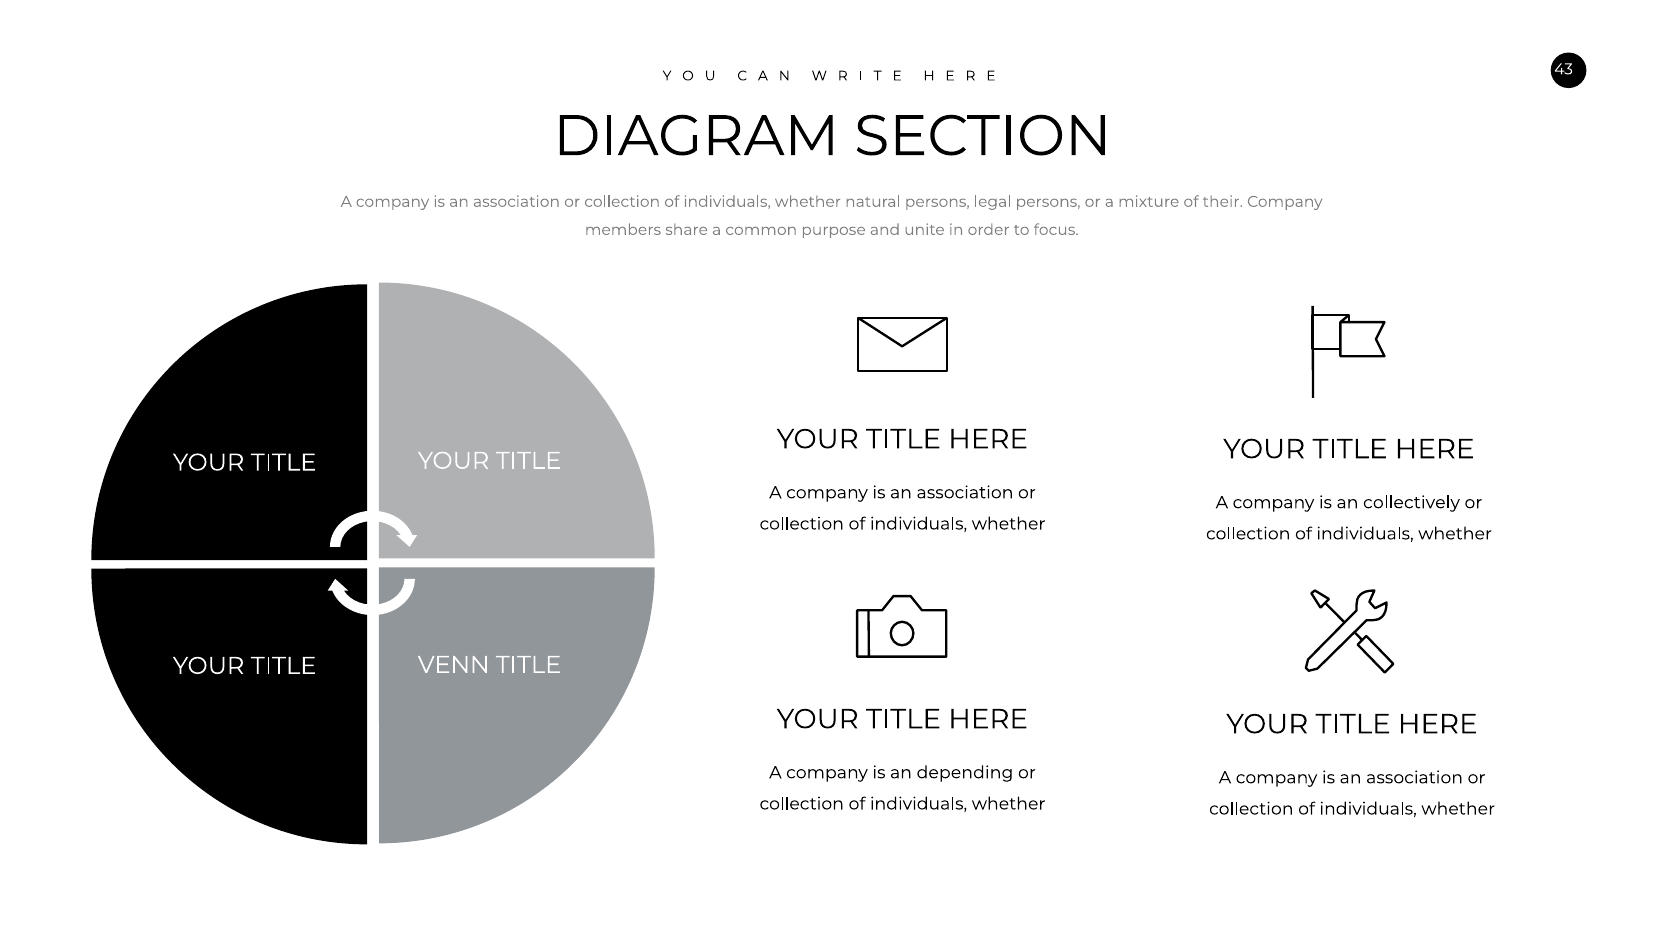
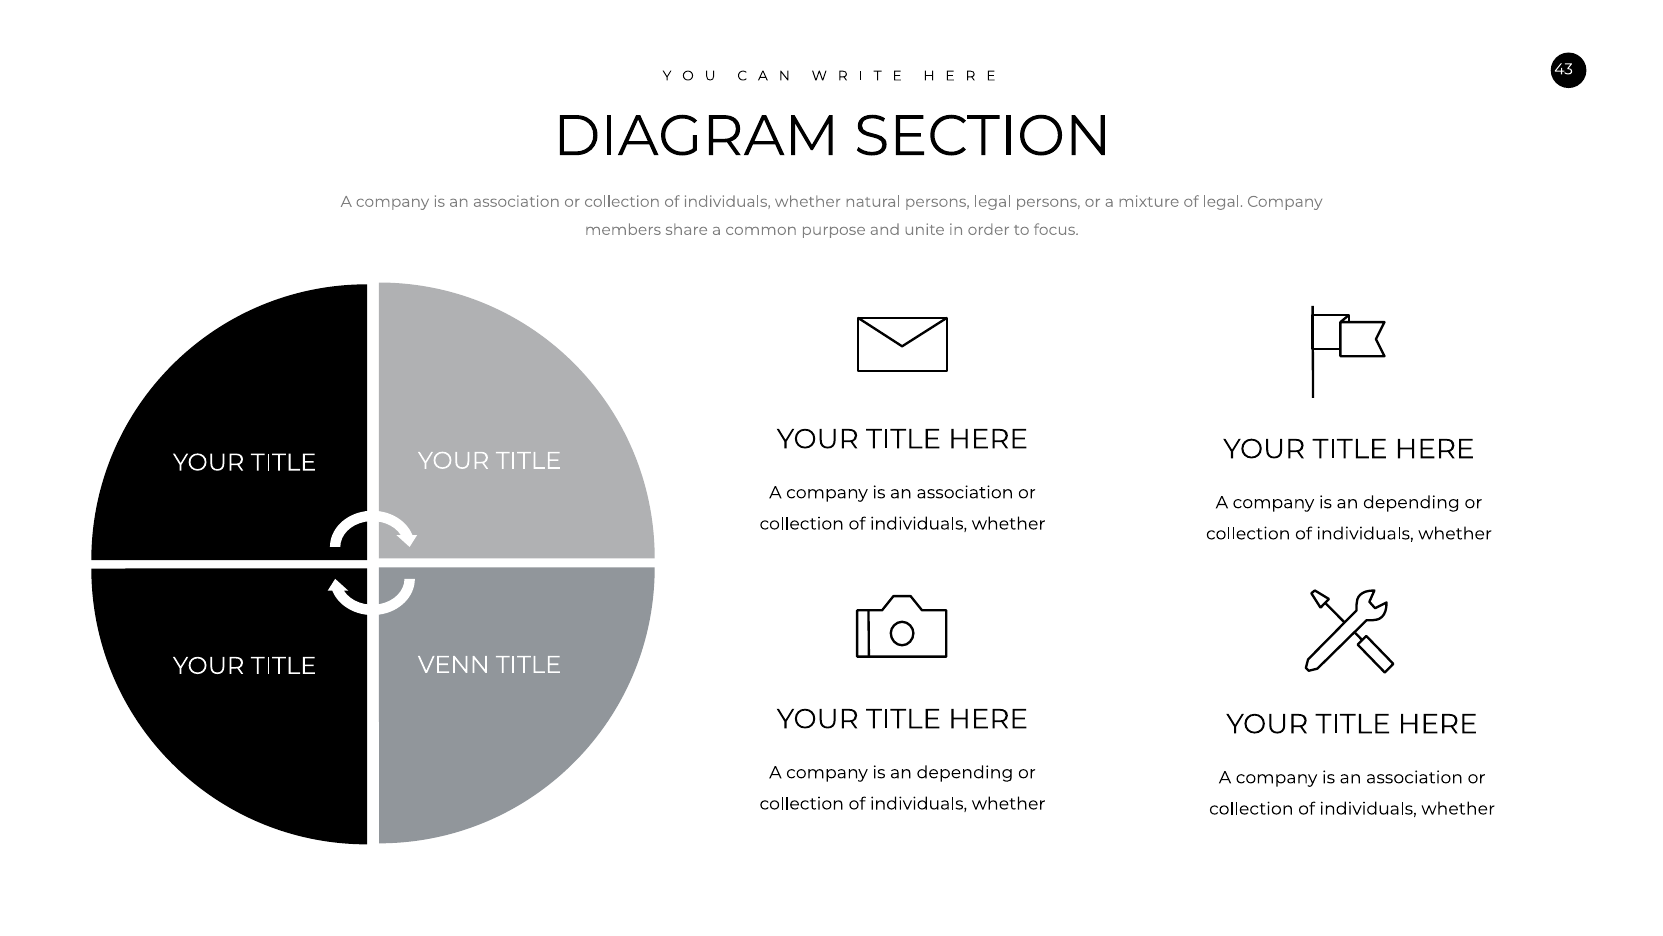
of their: their -> legal (1223, 202)
collectively: collectively -> depending (1411, 502)
